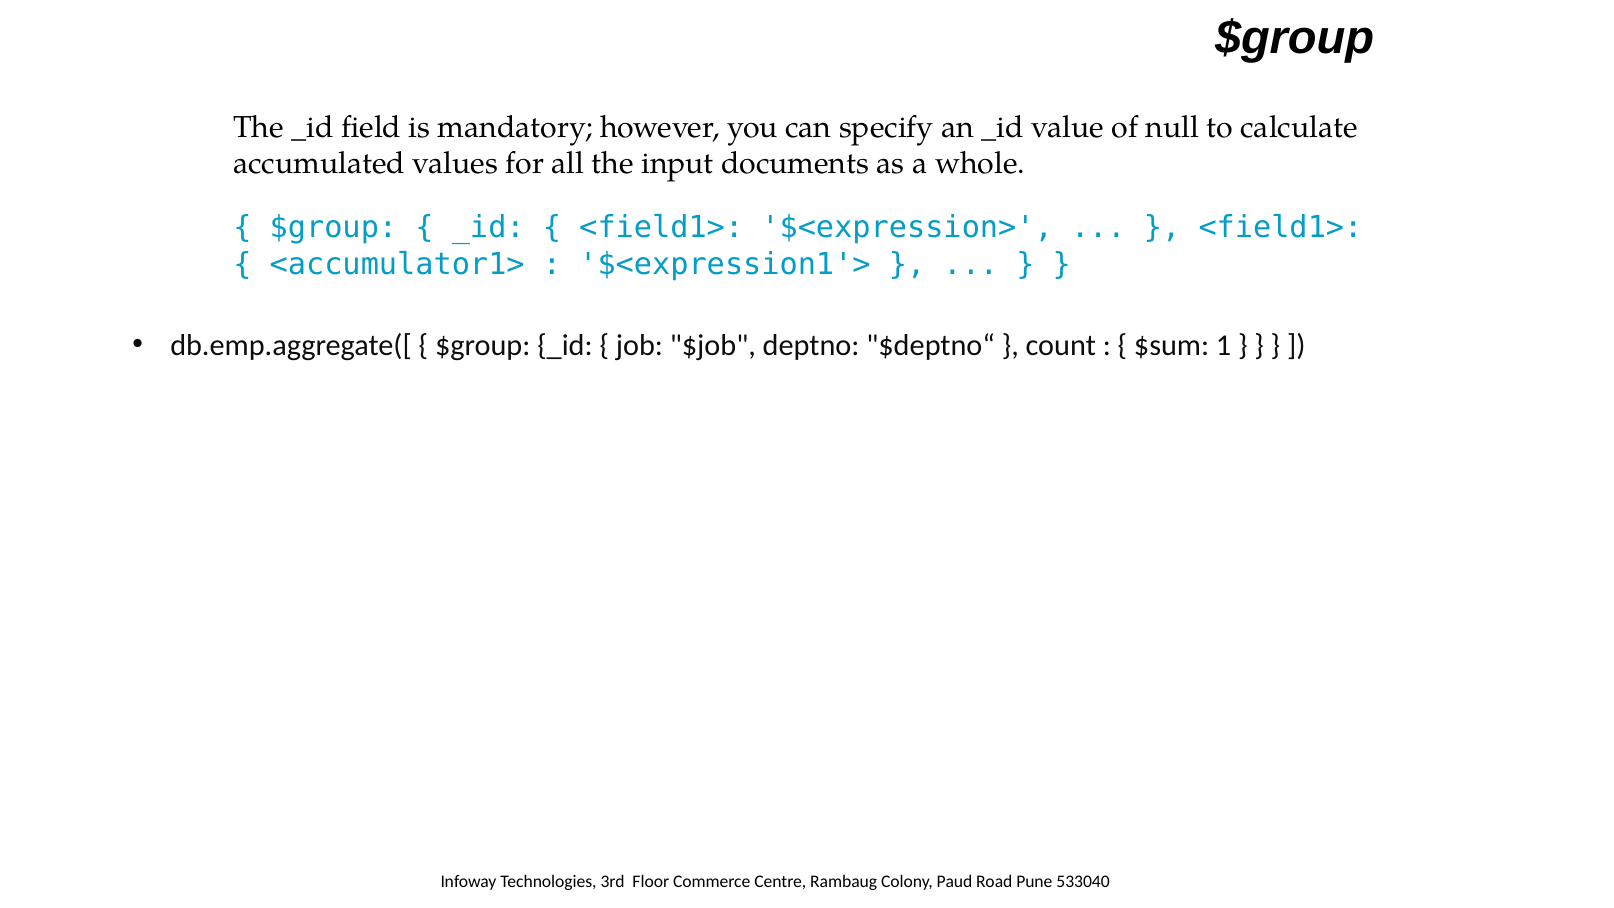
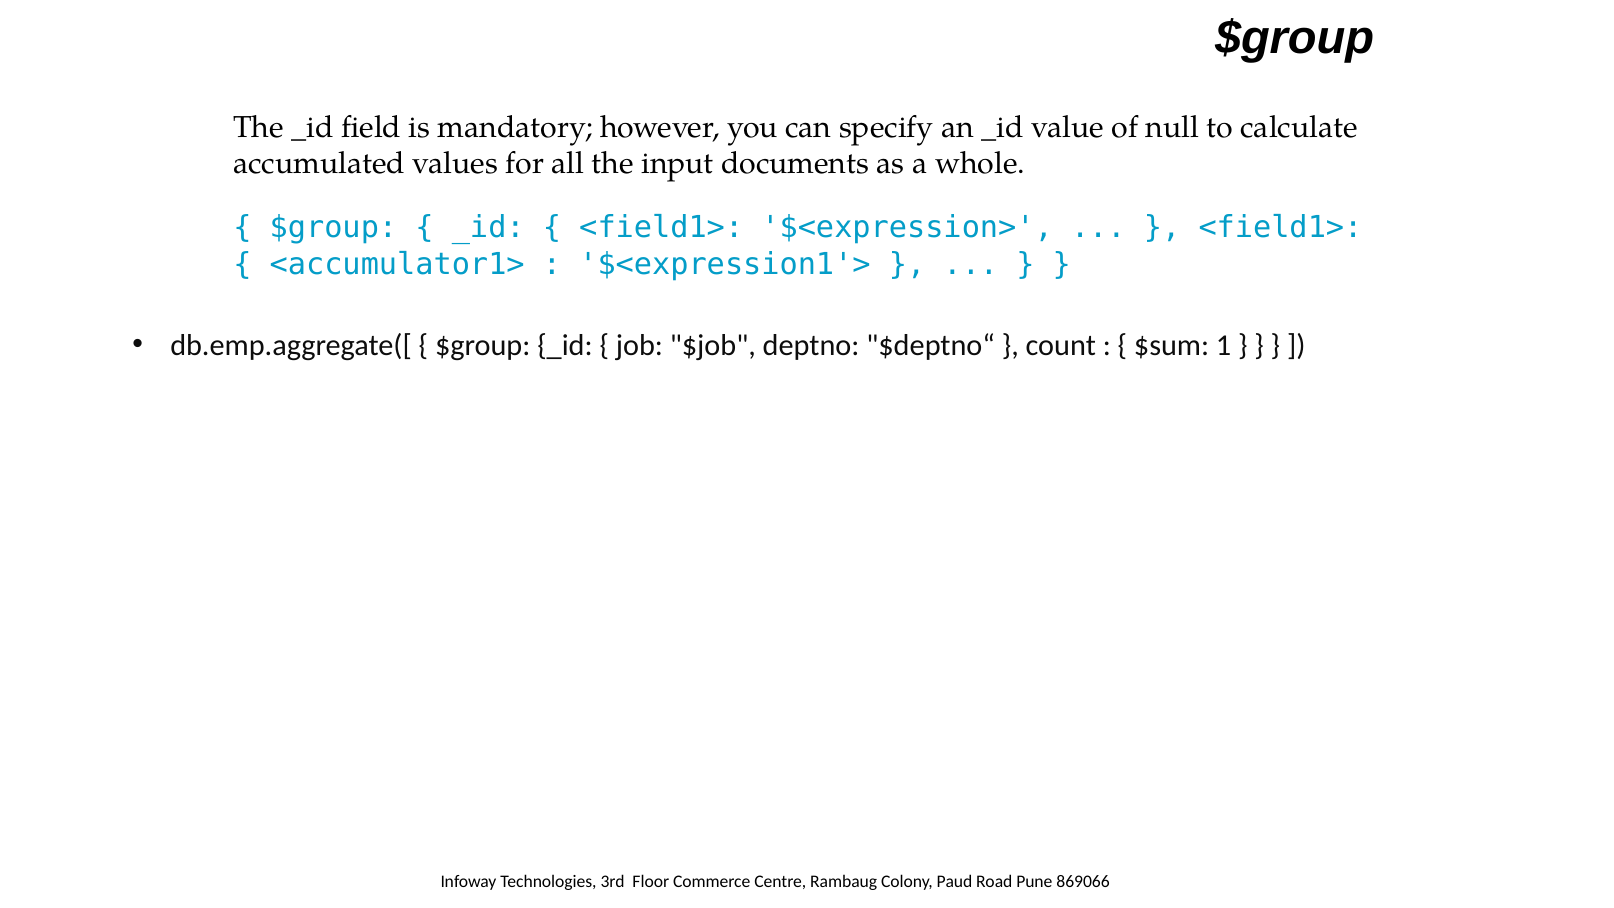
533040: 533040 -> 869066 (1083, 881)
